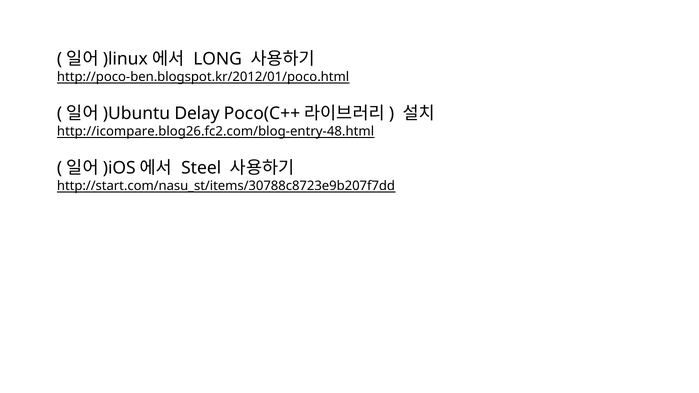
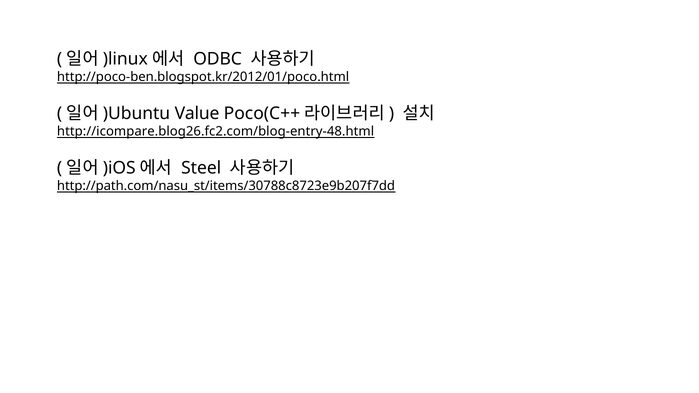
LONG: LONG -> ODBC (218, 59)
Delay: Delay -> Value (197, 114)
http://start.com/nasu_st/items/30788c8723e9b207f7dd: http://start.com/nasu_st/items/30788c8723e9b207f7dd -> http://path.com/nasu_st/items/30788c8723e9b207f7dd (226, 186)
